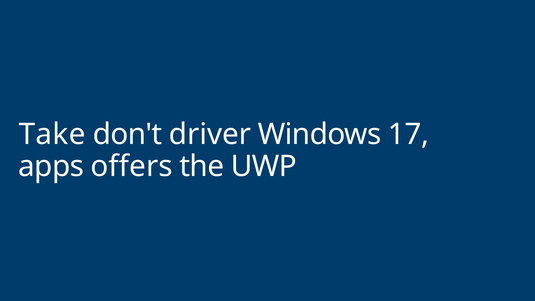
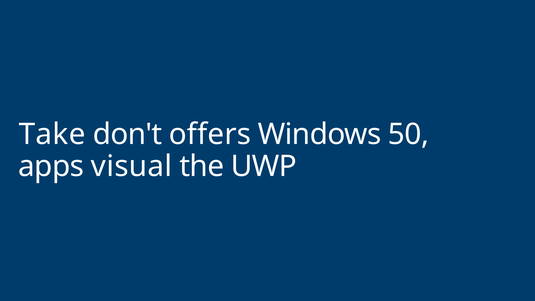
driver: driver -> offers (210, 134)
17: 17 -> 50 (408, 134)
offers: offers -> visual (132, 166)
